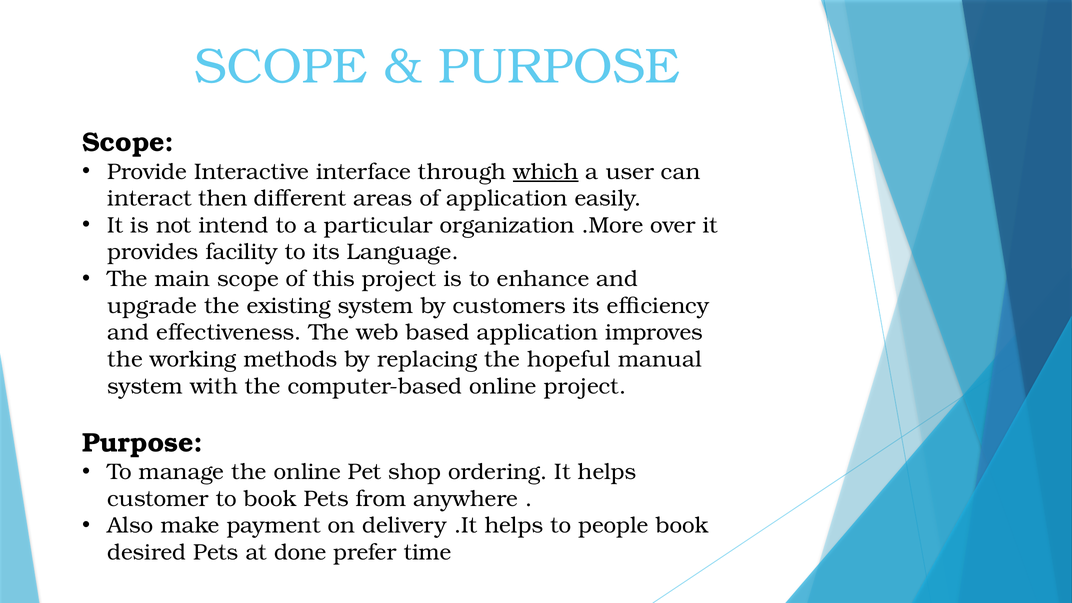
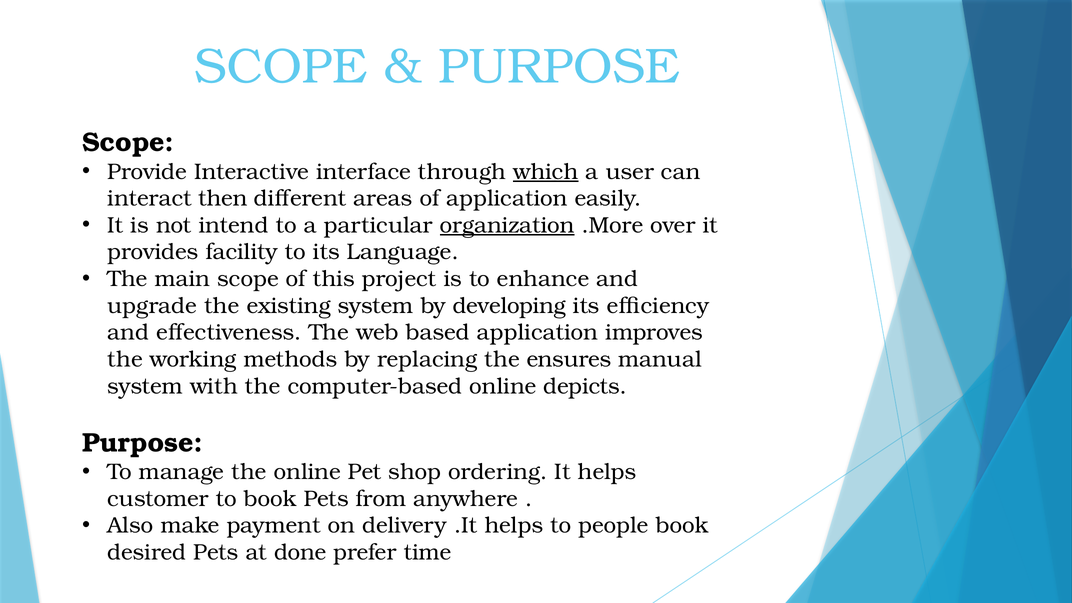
organization underline: none -> present (507, 225)
customers: customers -> developing (509, 306)
hopeful: hopeful -> ensures (569, 359)
online project: project -> depicts (585, 386)
